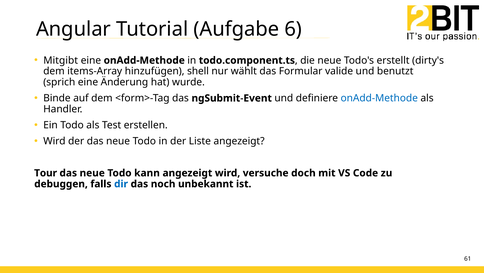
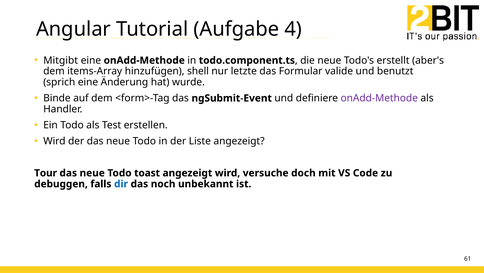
6: 6 -> 4 (293, 29)
dirty's: dirty's -> aber's (428, 60)
wählt: wählt -> letzte (244, 71)
onAdd-Methode colour: blue -> purple (379, 98)
kann: kann -> toast (147, 173)
